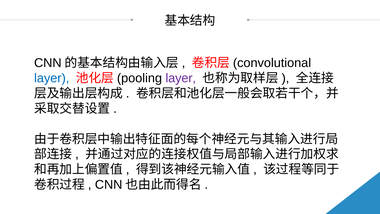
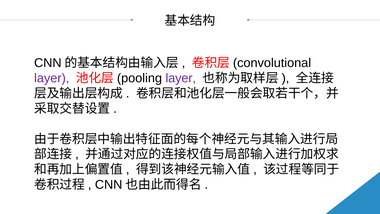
layer colour: blue -> purple (52, 78)
